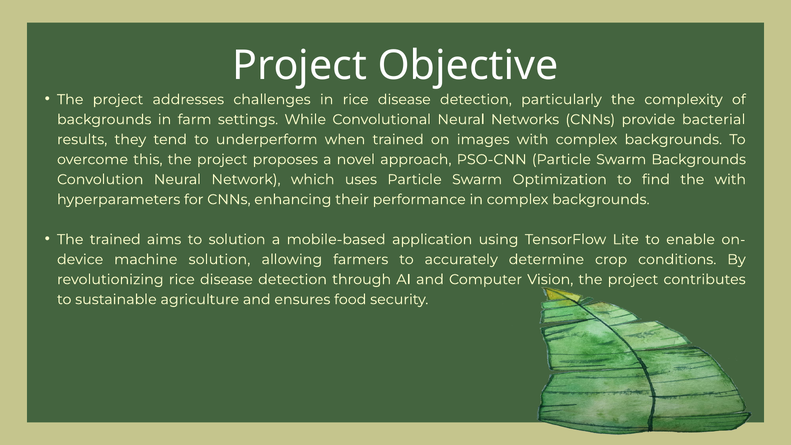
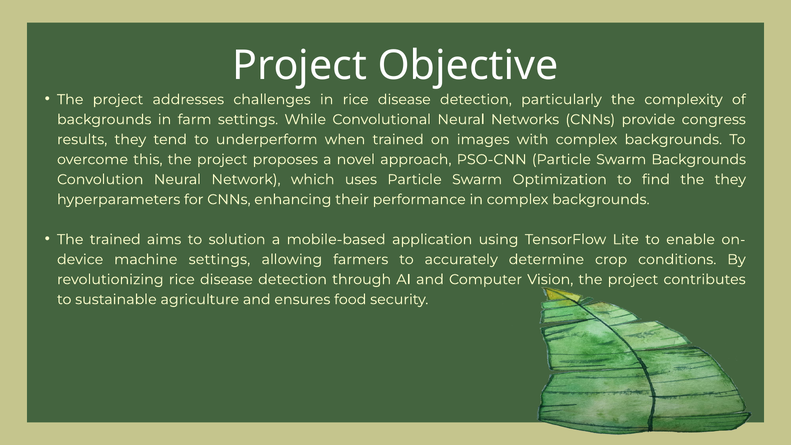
bacterial: bacterial -> congress (714, 119)
the with: with -> they (730, 179)
machine solution: solution -> settings (219, 259)
